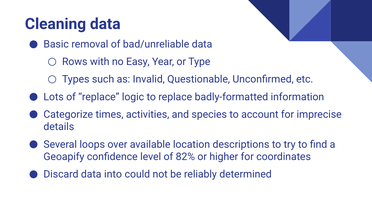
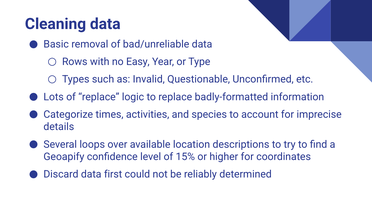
82%: 82% -> 15% (185, 157)
into: into -> first (113, 175)
